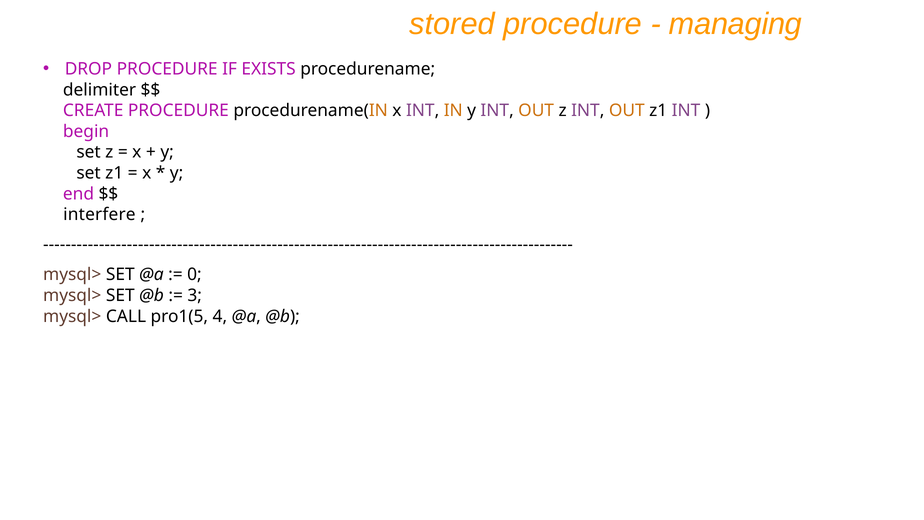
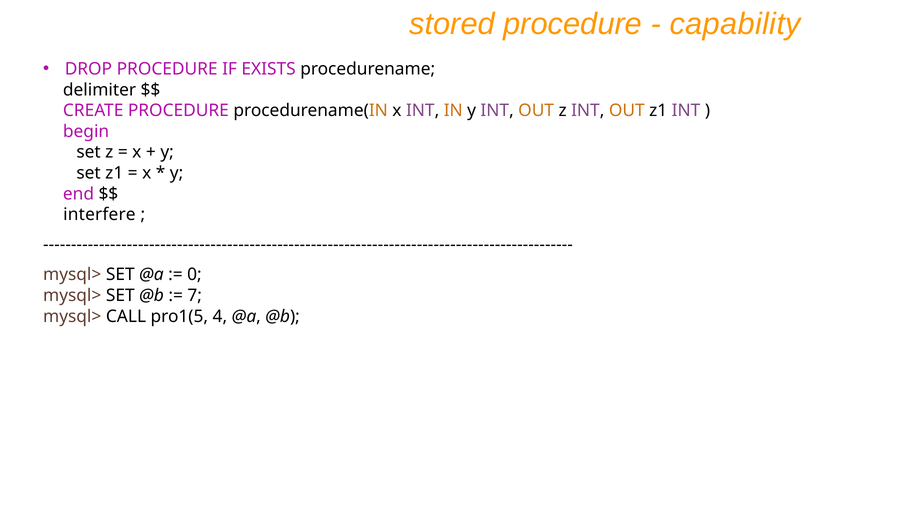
managing: managing -> capability (735, 24)
3: 3 -> 7 (195, 295)
